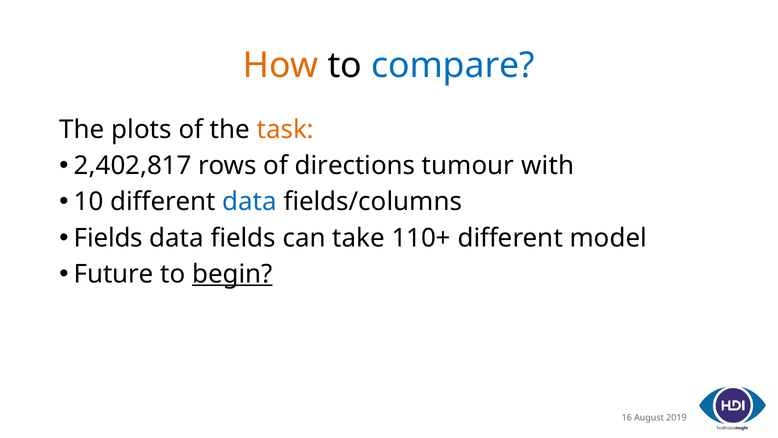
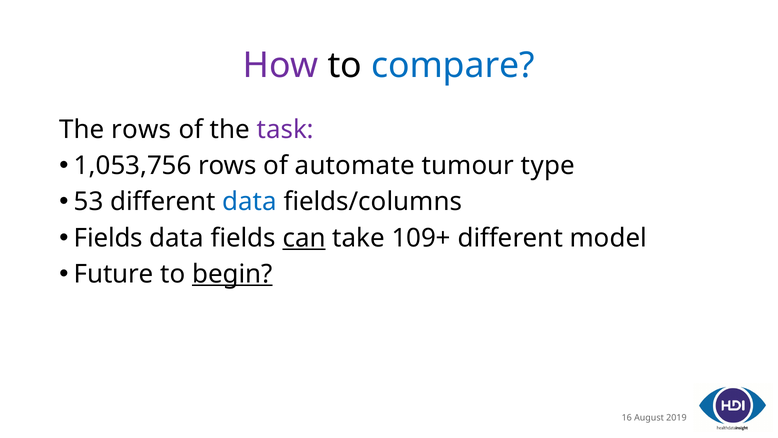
How colour: orange -> purple (281, 65)
The plots: plots -> rows (141, 129)
task colour: orange -> purple (285, 129)
2,402,817: 2,402,817 -> 1,053,756 (133, 166)
directions: directions -> automate (355, 166)
with: with -> type (548, 166)
10: 10 -> 53 (89, 202)
can underline: none -> present (304, 238)
110+: 110+ -> 109+ (421, 238)
